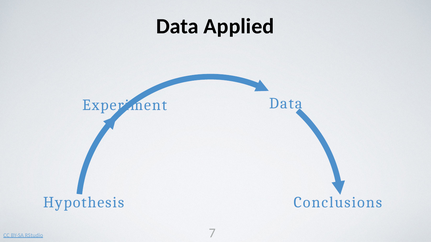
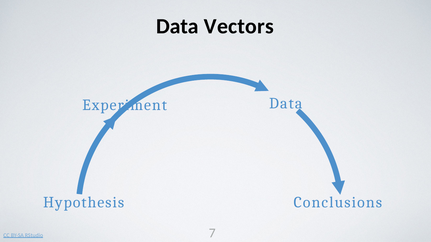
Applied: Applied -> Vectors (239, 26)
